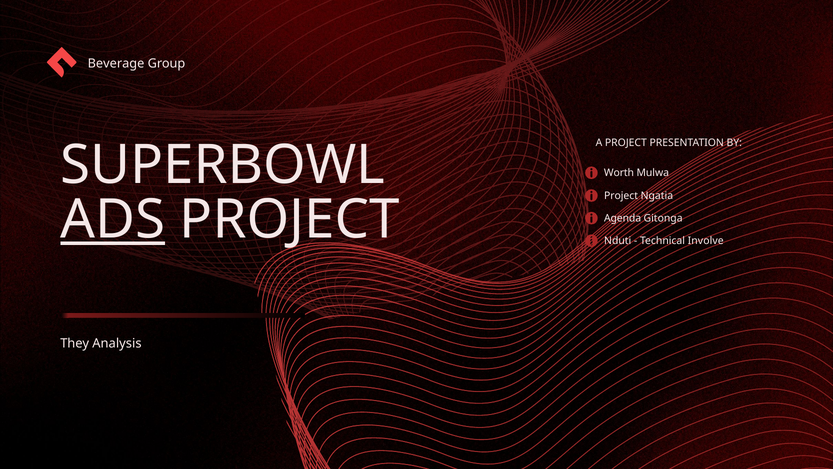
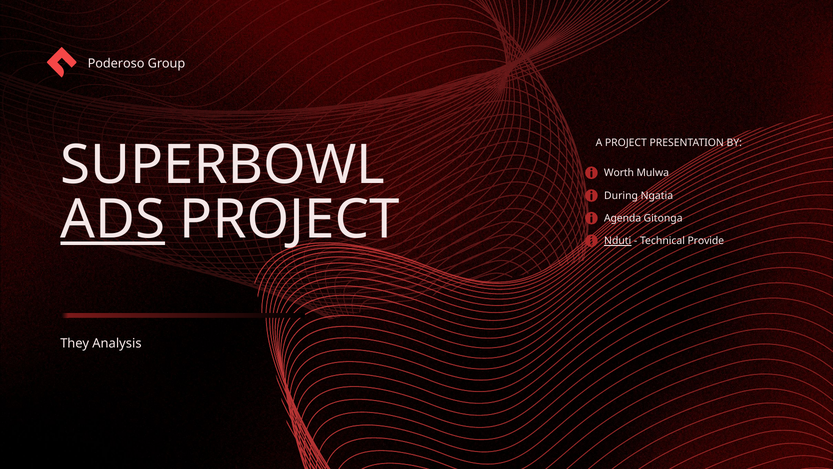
Beverage: Beverage -> Poderoso (116, 63)
Project: Project -> During (621, 196)
Nduti underline: none -> present (618, 241)
Involve: Involve -> Provide (706, 241)
